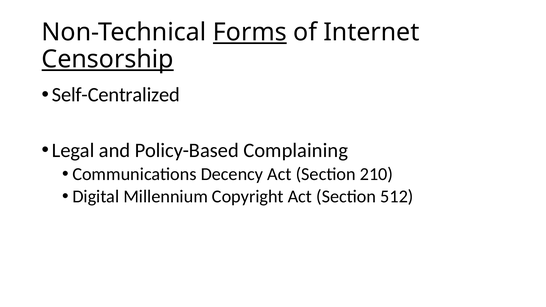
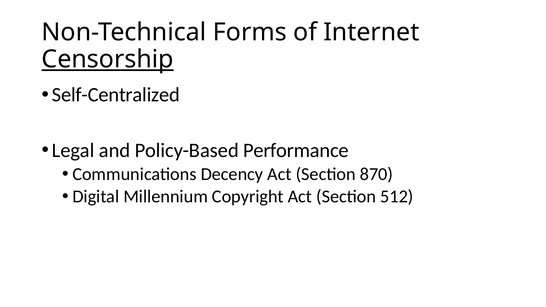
Forms underline: present -> none (250, 32)
Complaining: Complaining -> Performance (296, 150)
210: 210 -> 870 (376, 174)
